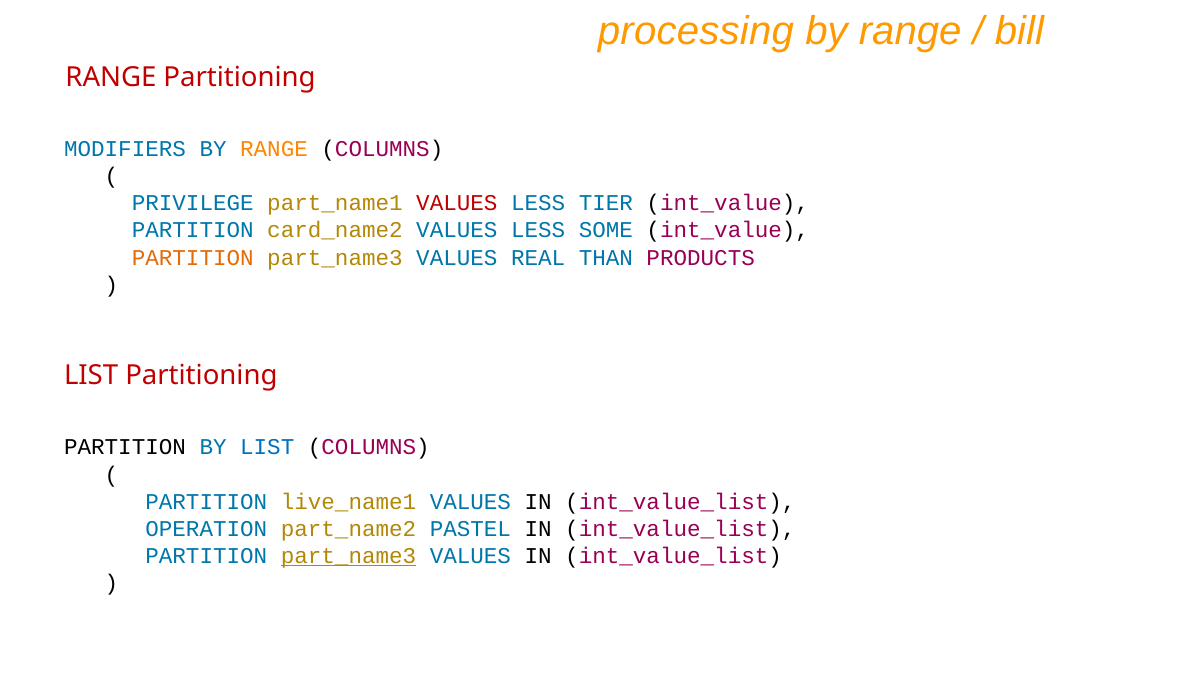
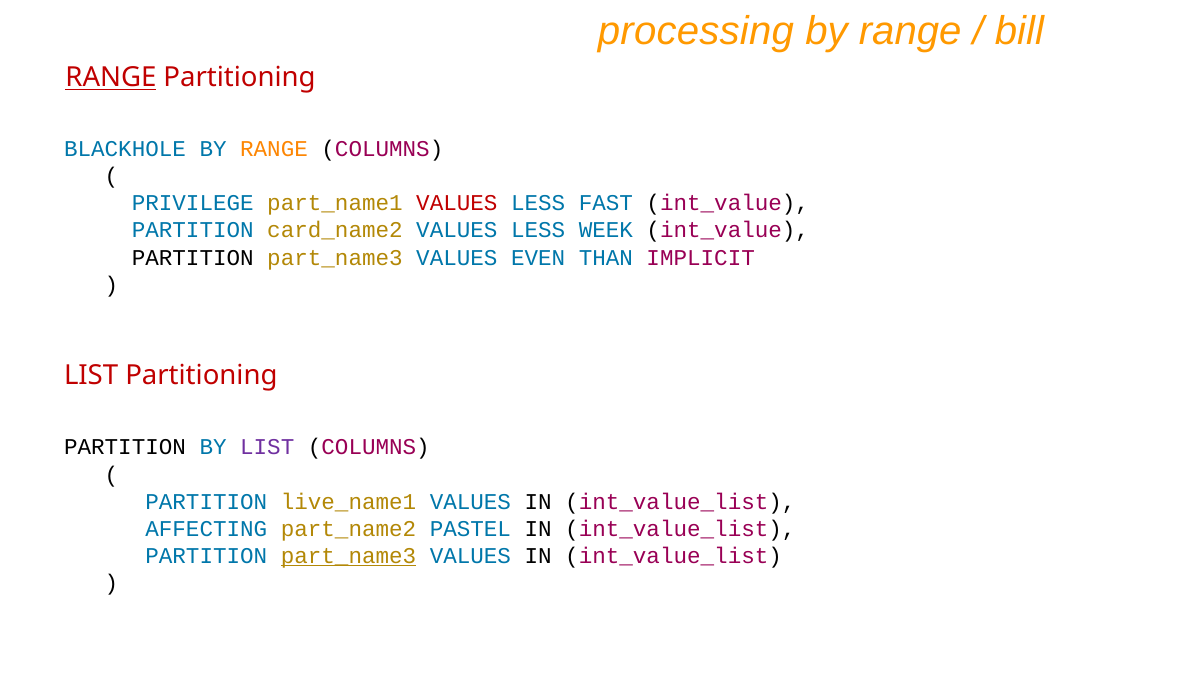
RANGE underline: none -> present (111, 78)
MODIFIERS: MODIFIERS -> BLACKHOLE (125, 149)
TIER: TIER -> FAST (606, 204)
SOME: SOME -> WEEK (606, 231)
PARTITION colour: orange -> black (193, 258)
REAL: REAL -> EVEN (538, 258)
PRODUCTS: PRODUCTS -> IMPLICIT (701, 258)
LIST colour: blue -> purple (267, 448)
OPERATION: OPERATION -> AFFECTING (206, 529)
